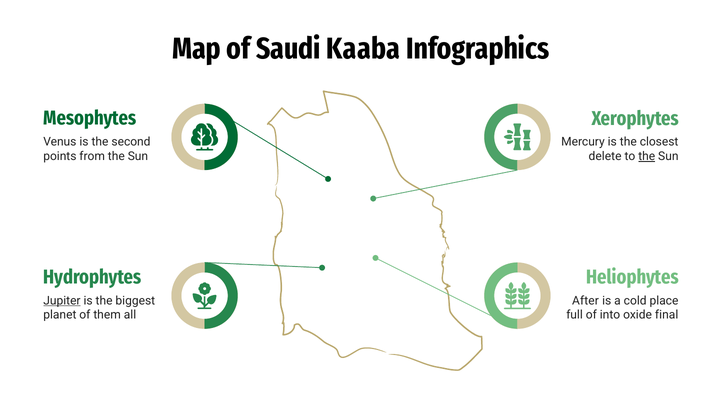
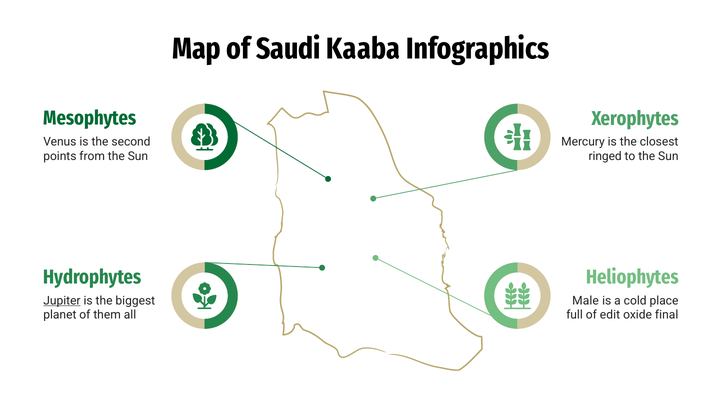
delete: delete -> ringed (605, 156)
the underline: present -> none (647, 156)
After: After -> Male (586, 301)
into: into -> edit (610, 315)
